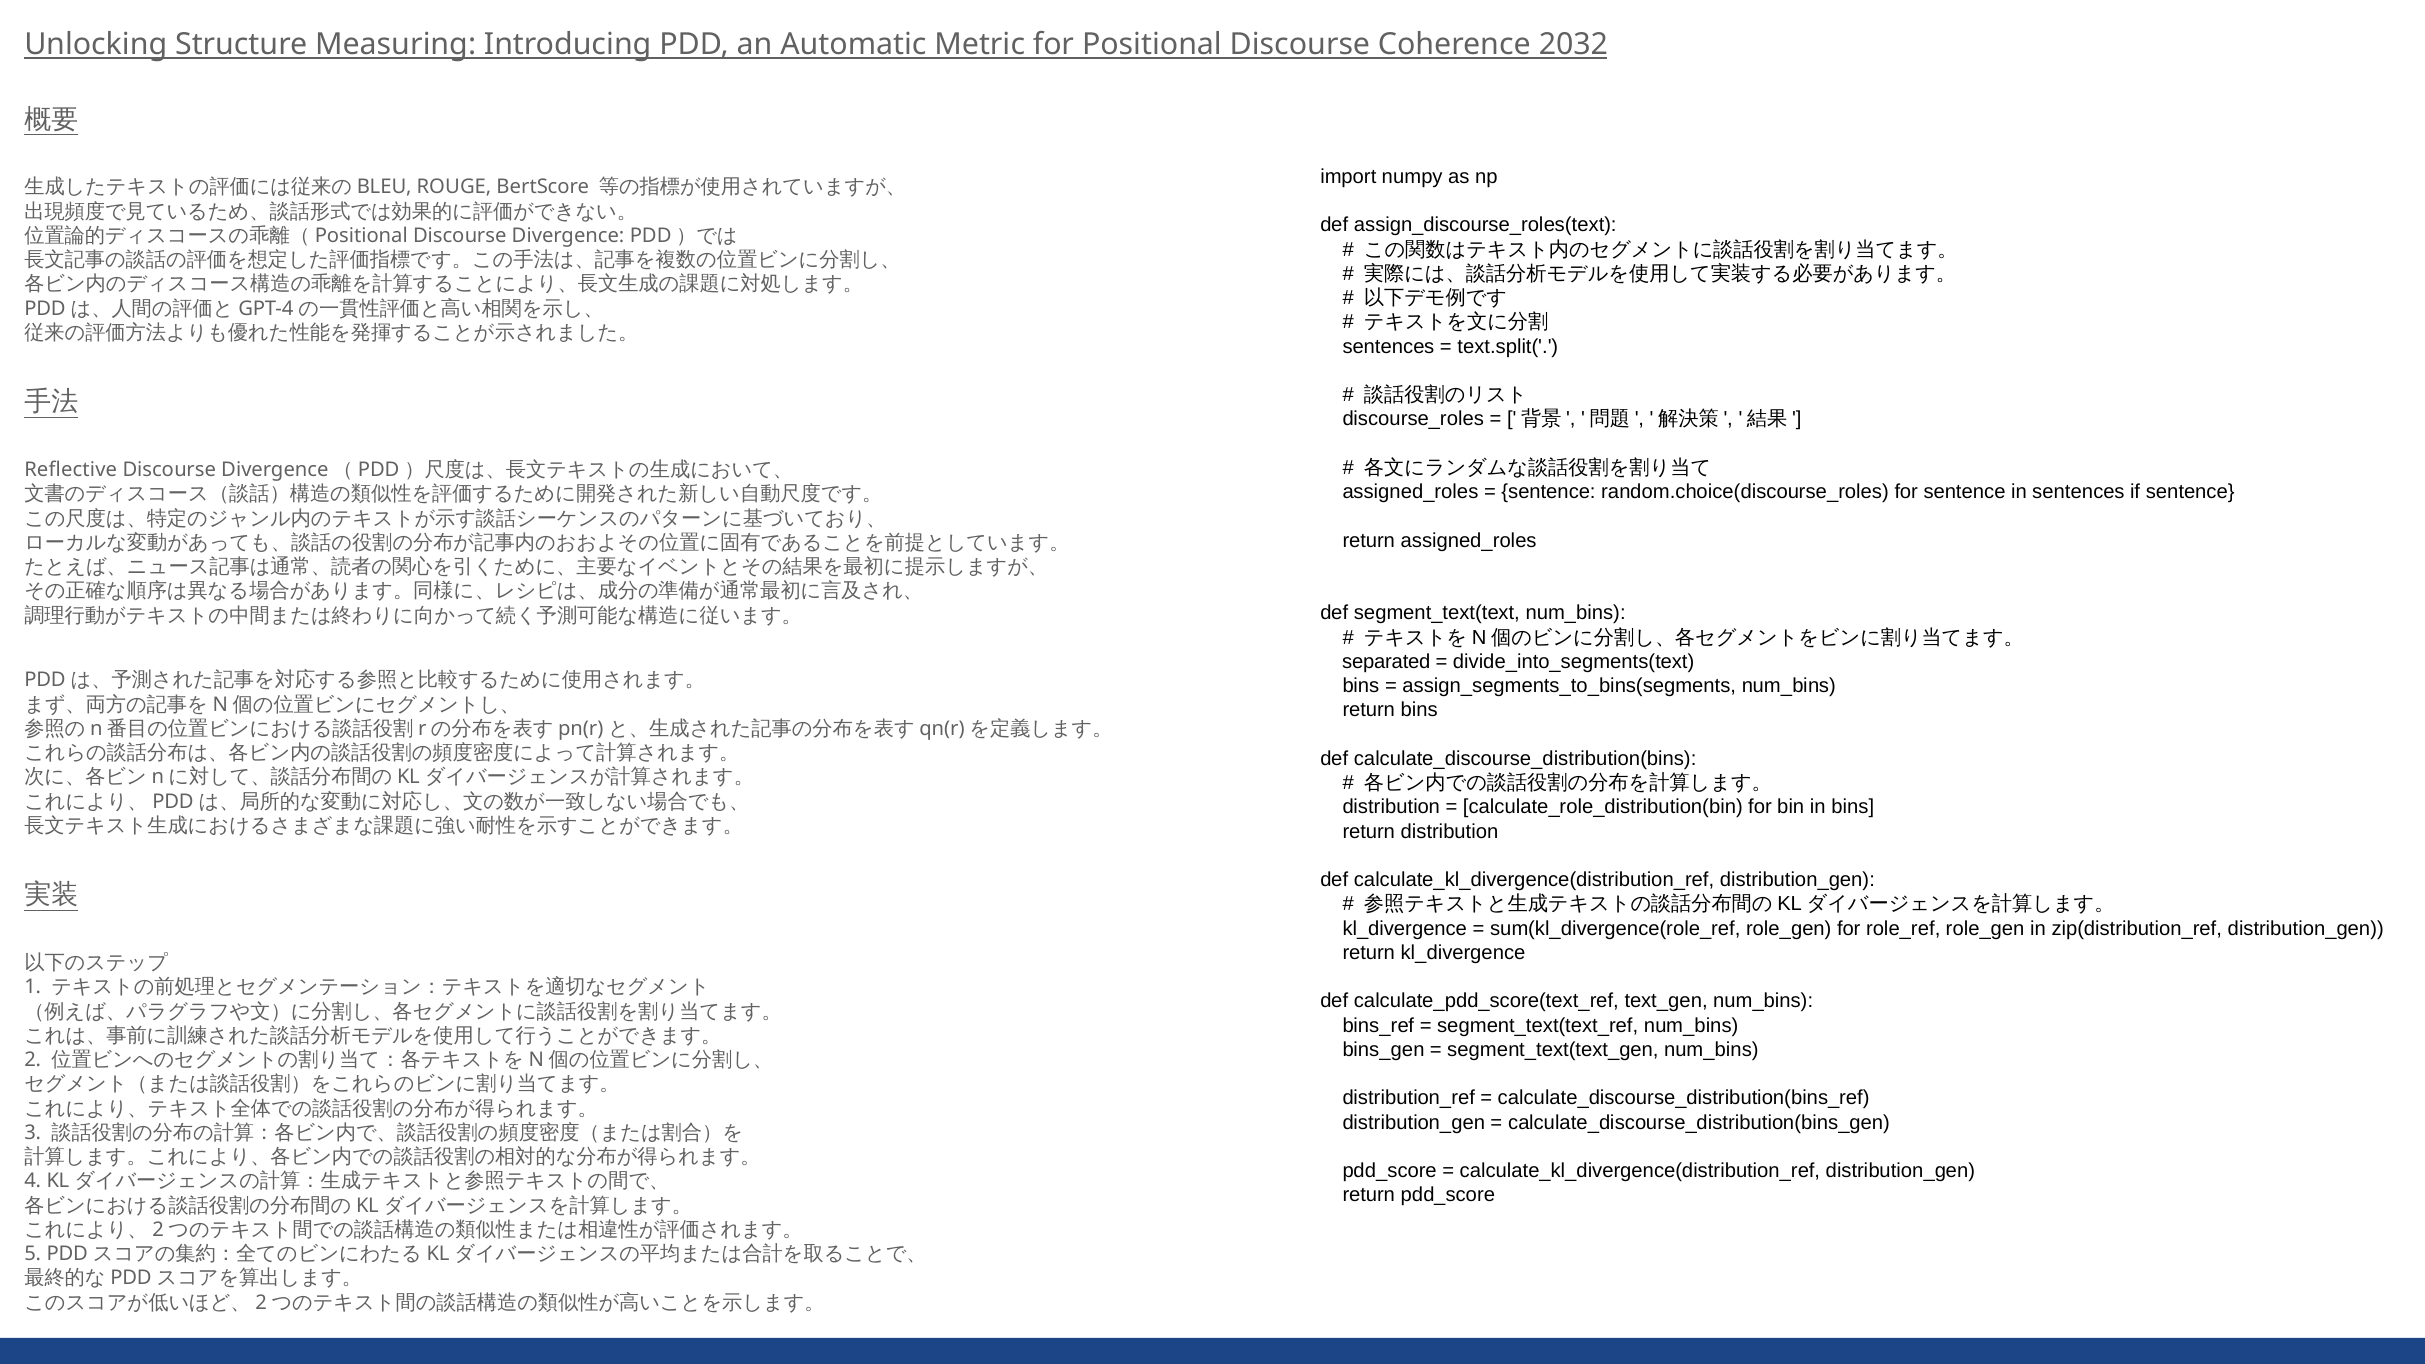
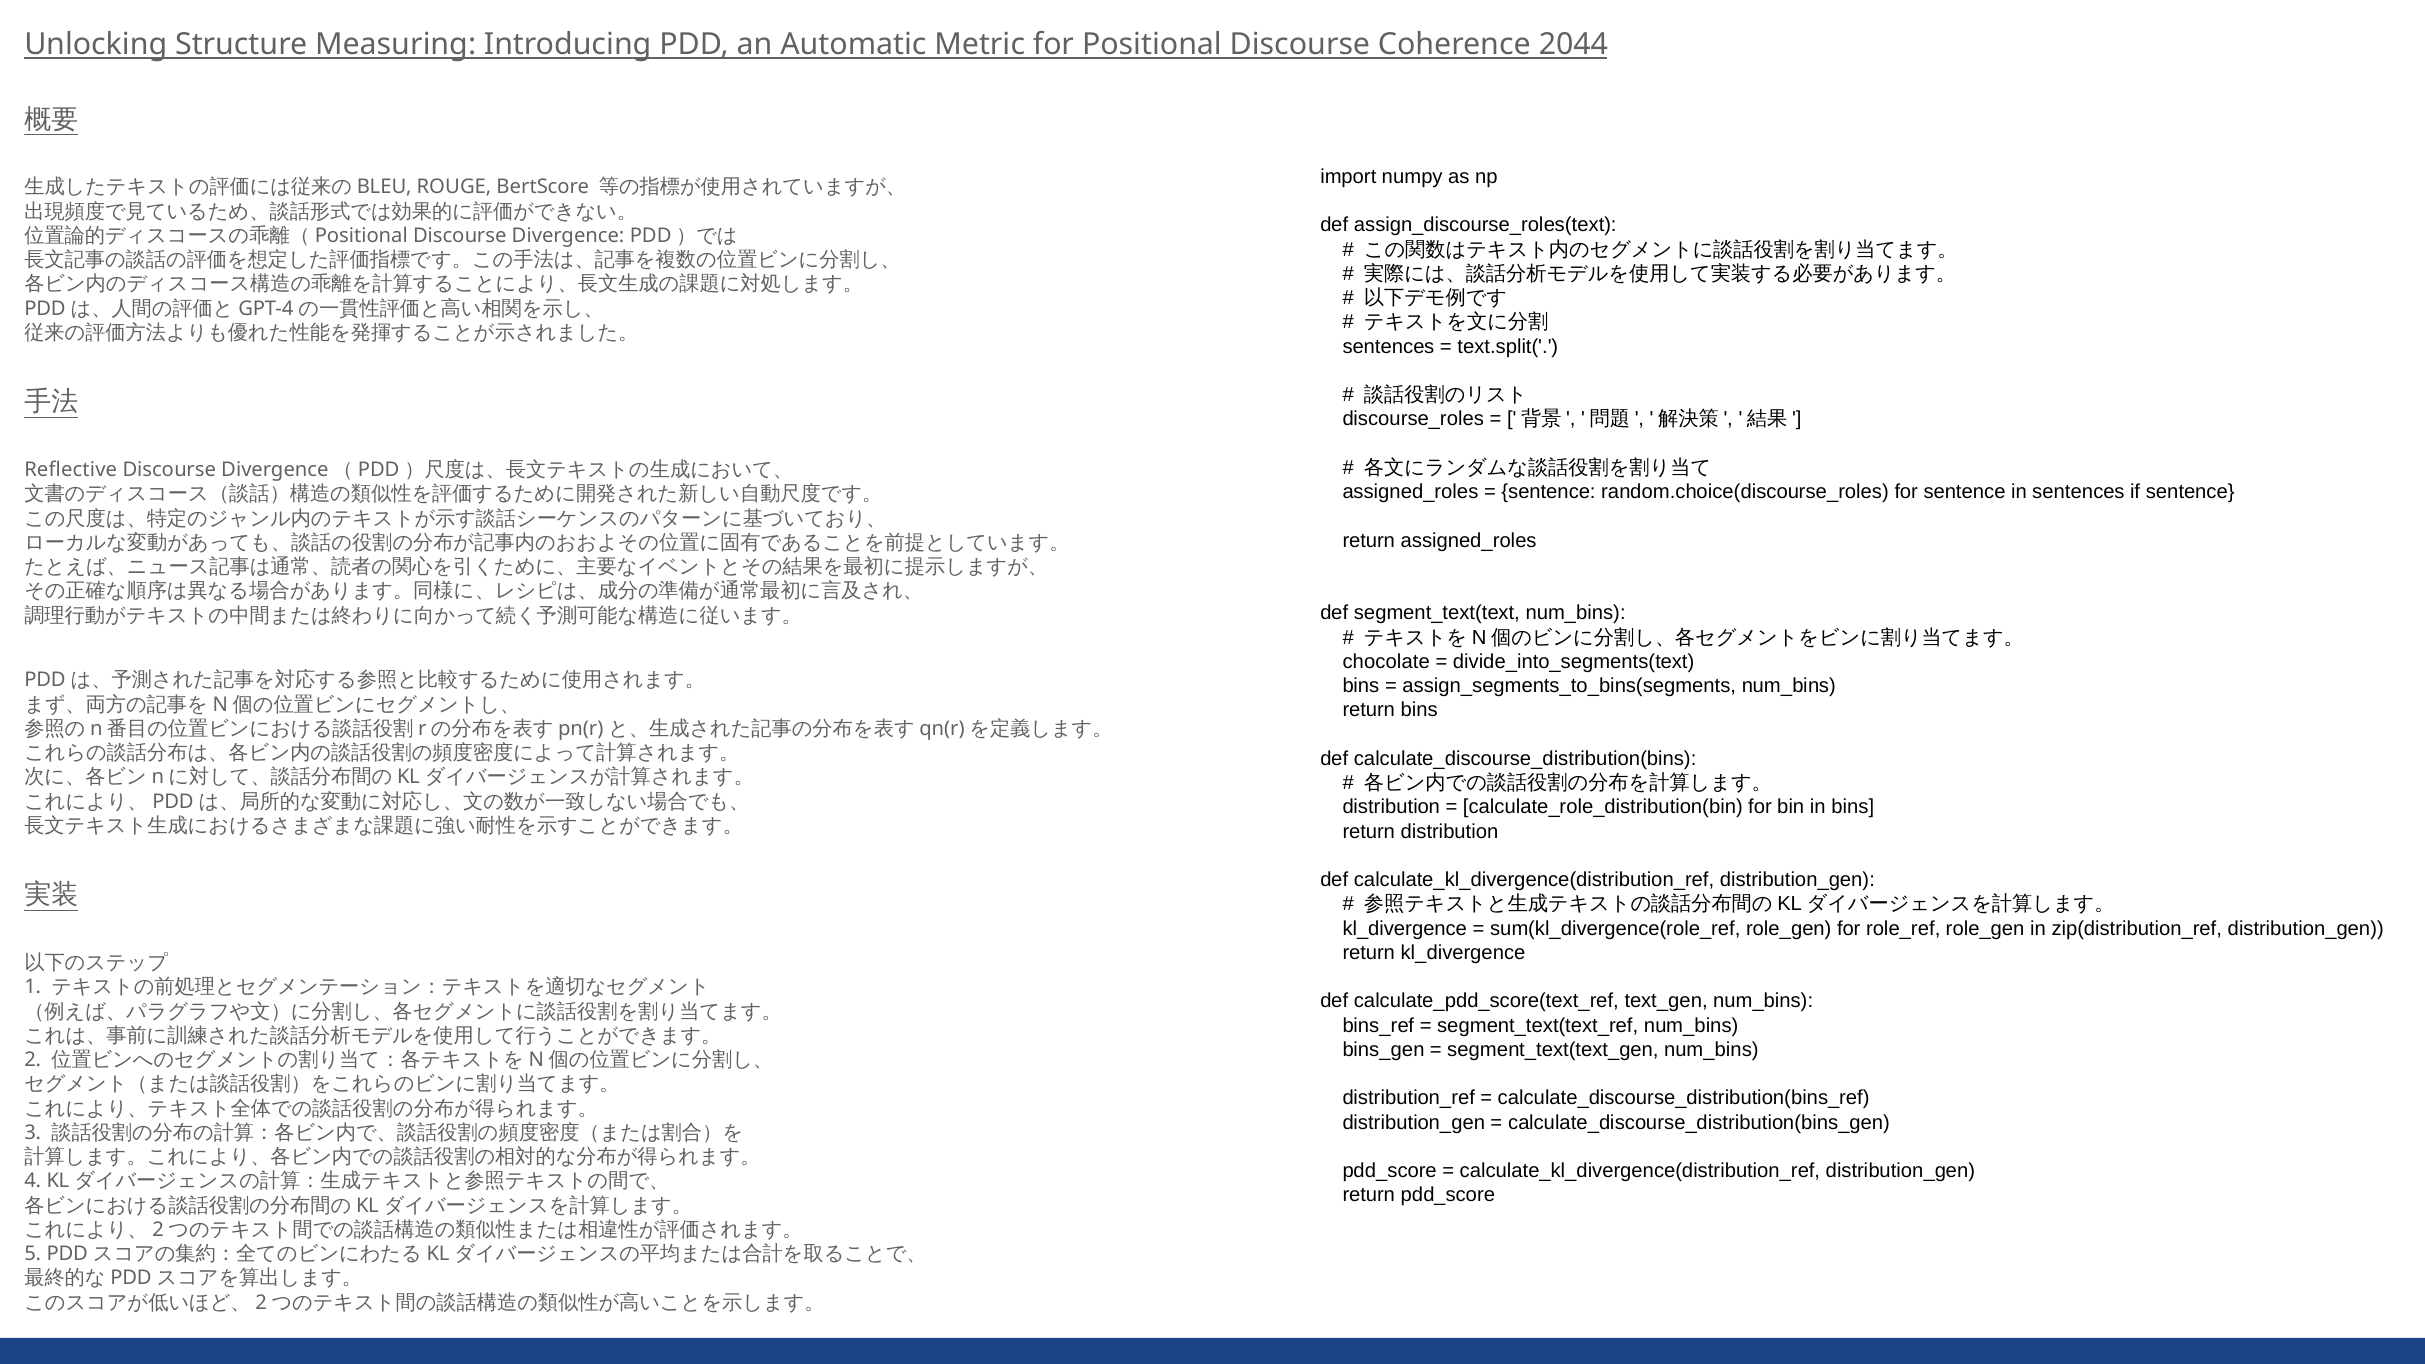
2032: 2032 -> 2044 (1573, 45)
separated: separated -> chocolate (1386, 662)
